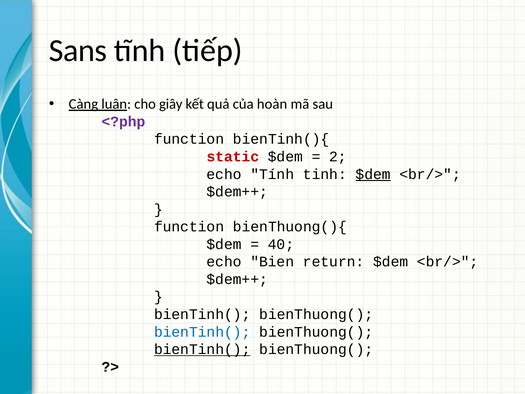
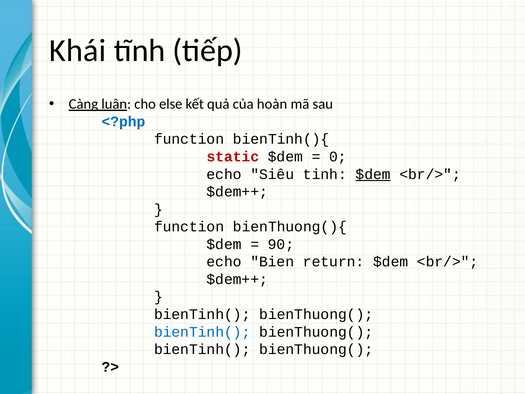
Sans: Sans -> Khái (78, 51)
giây: giây -> else (171, 104)
<?php colour: purple -> blue (123, 122)
2: 2 -> 0 (338, 157)
Tính: Tính -> Siêu (272, 174)
40: 40 -> 90 (281, 244)
bienTinh( underline: present -> none (202, 349)
